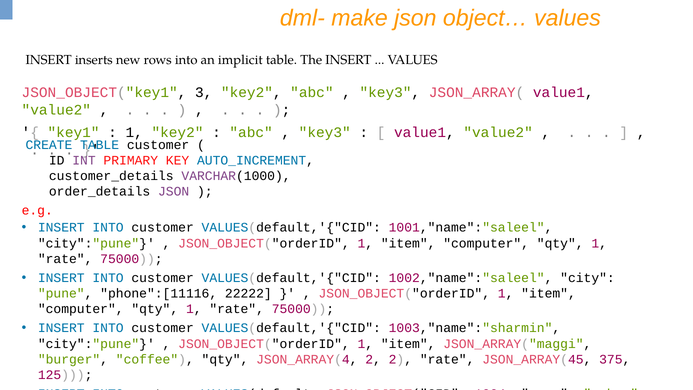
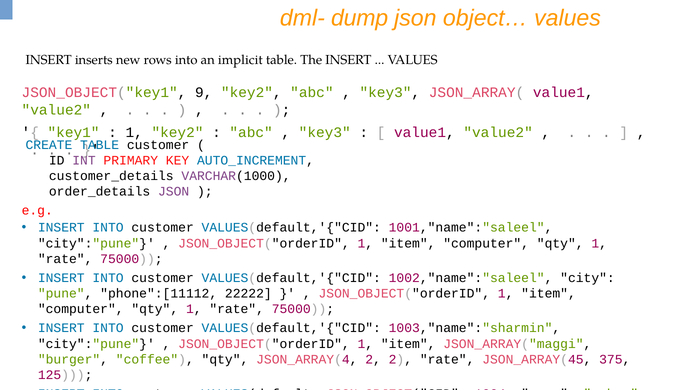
make: make -> dump (360, 18)
3: 3 -> 9 (204, 93)
phone":[11116: phone":[11116 -> phone":[11112 (159, 293)
